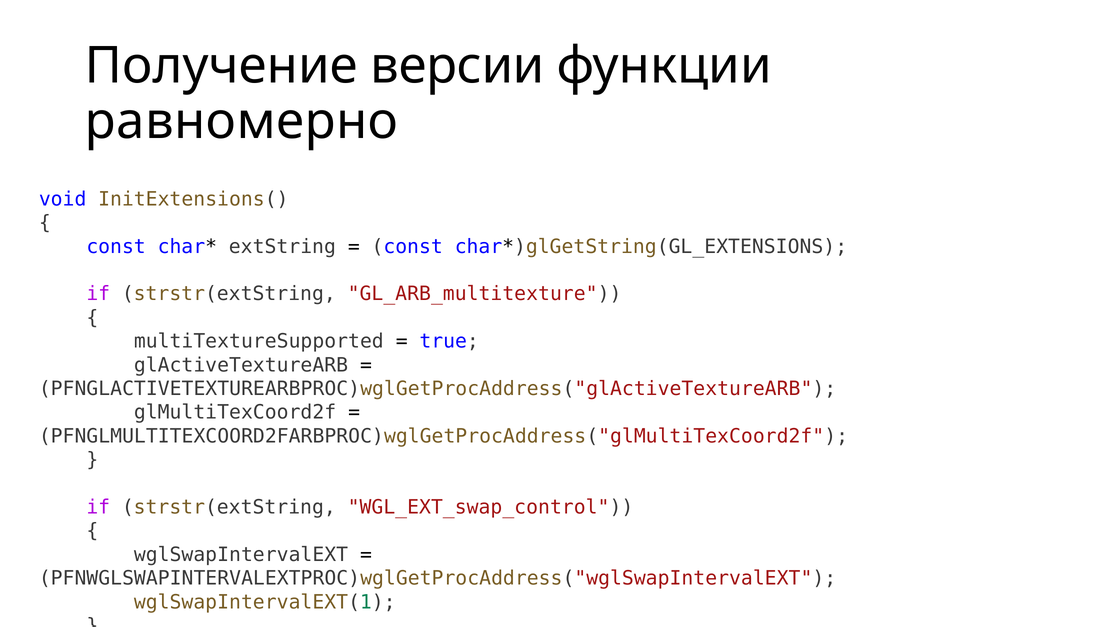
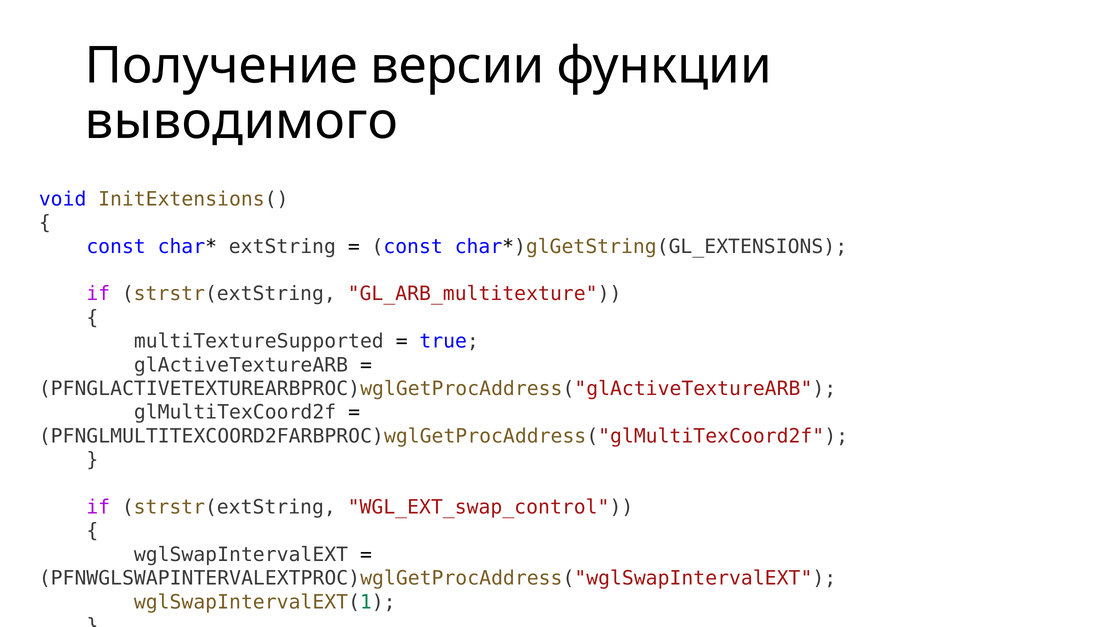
равномерно: равномерно -> выводимого (242, 121)
